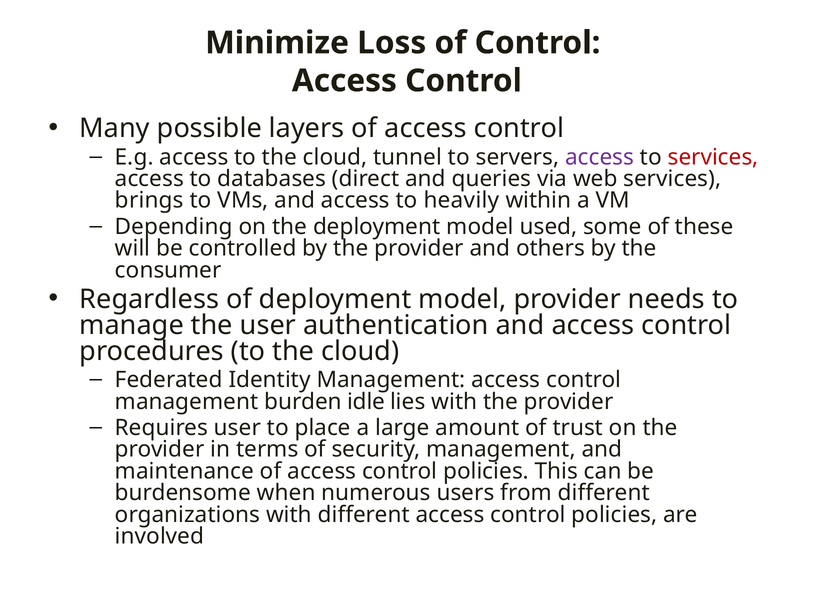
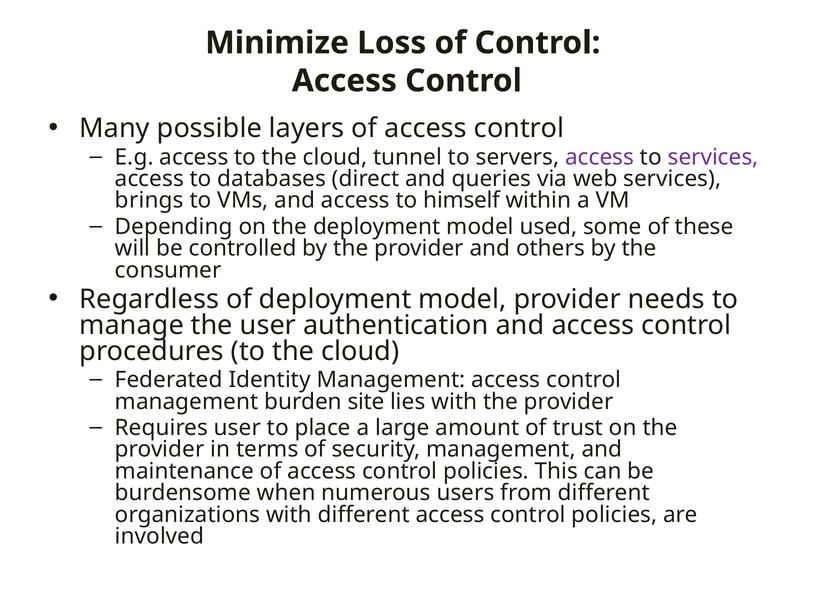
services colour: red -> purple (713, 157)
heavily: heavily -> himself (462, 201)
idle: idle -> site (366, 402)
